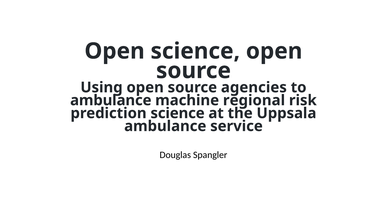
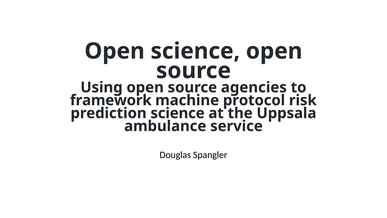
ambulance: ambulance -> framework (111, 100)
regional: regional -> protocol (254, 100)
